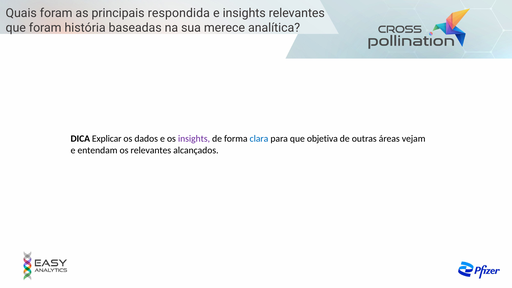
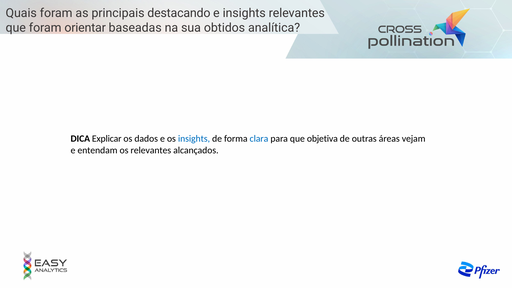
respondida: respondida -> destacando (179, 13)
história: história -> orientar (85, 28)
merece: merece -> obtidos (225, 28)
insights colour: purple -> blue (194, 139)
